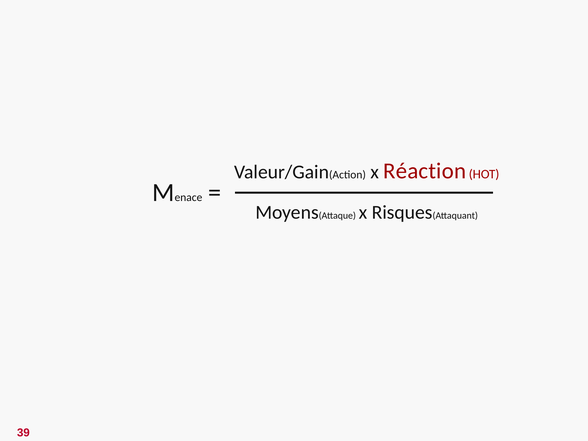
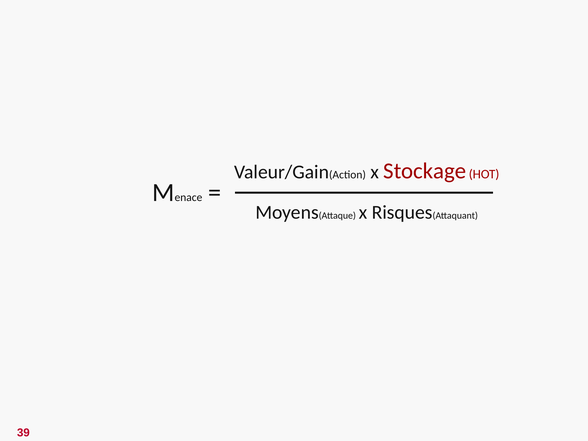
Réaction: Réaction -> Stockage (425, 171)
